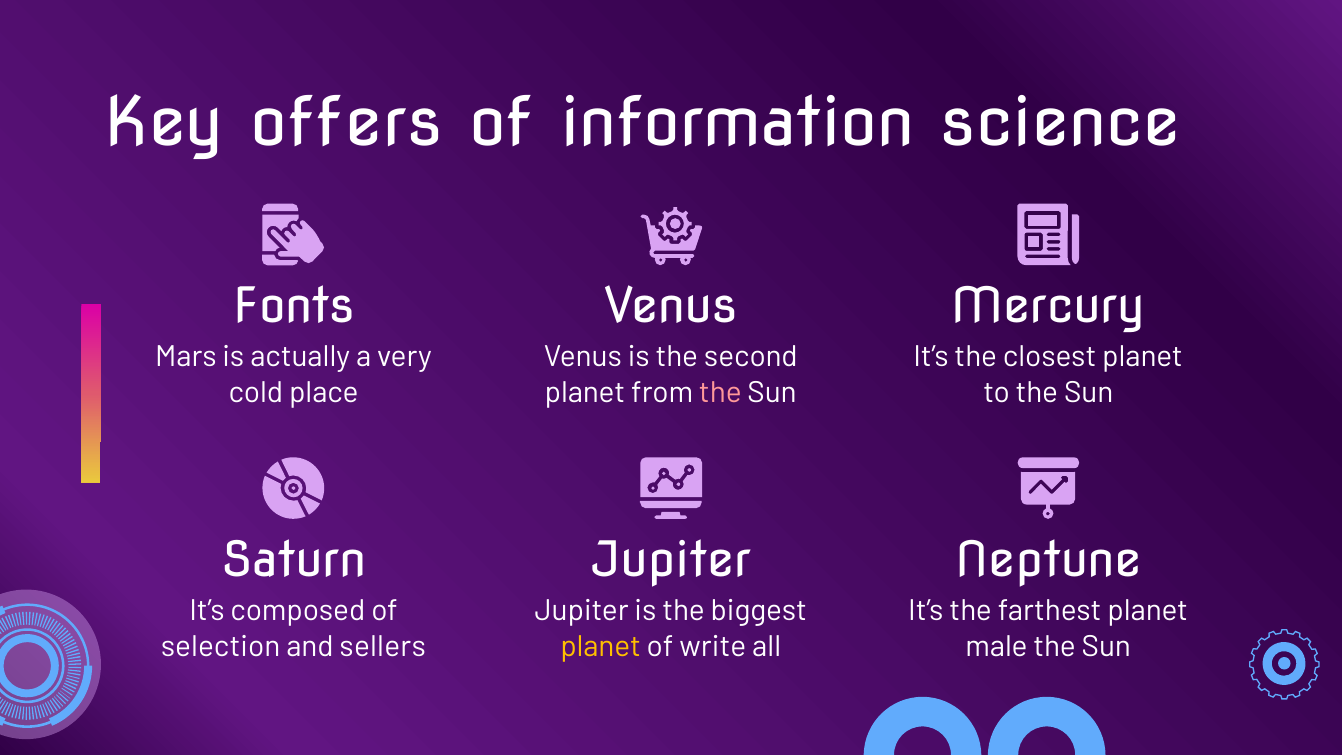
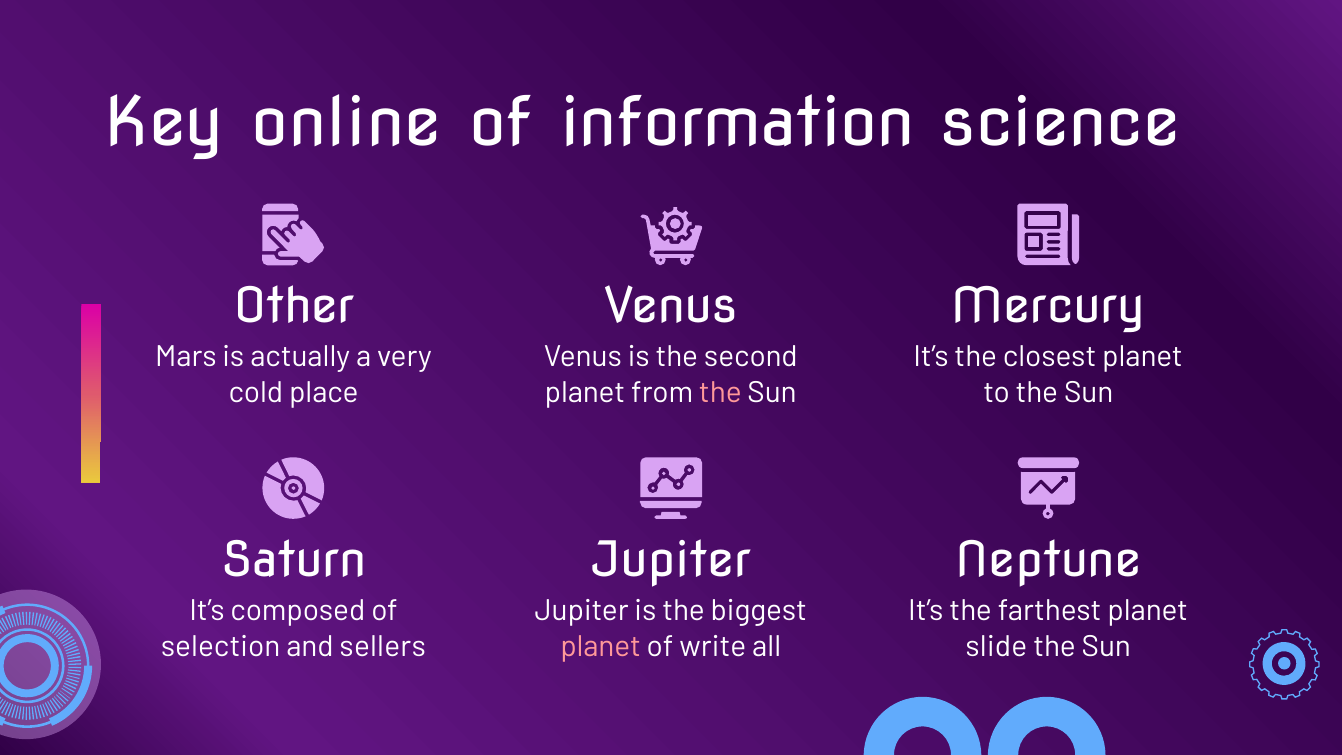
offers: offers -> online (347, 124)
Fonts: Fonts -> Other (294, 307)
planet colour: yellow -> pink (601, 646)
male: male -> slide (996, 646)
